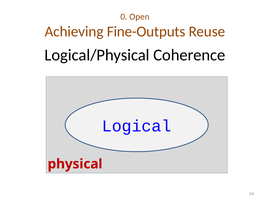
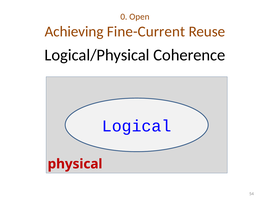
Fine-Outputs: Fine-Outputs -> Fine-Current (146, 31)
